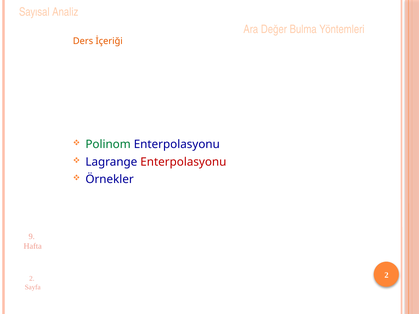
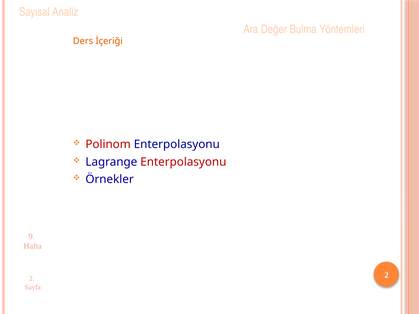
Polinom colour: green -> red (108, 145)
